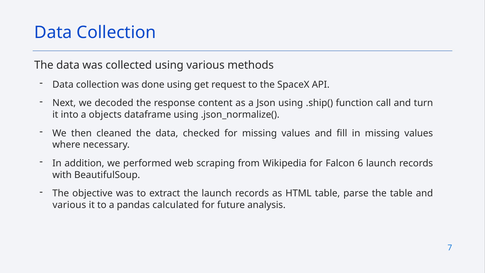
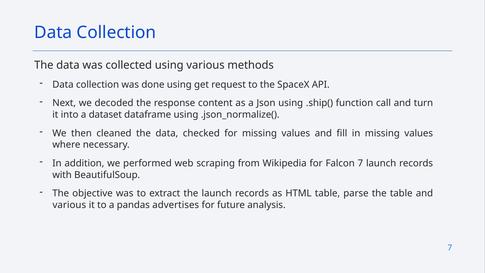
objects: objects -> dataset (105, 115)
Falcon 6: 6 -> 7 (360, 163)
calculated: calculated -> advertises (176, 205)
